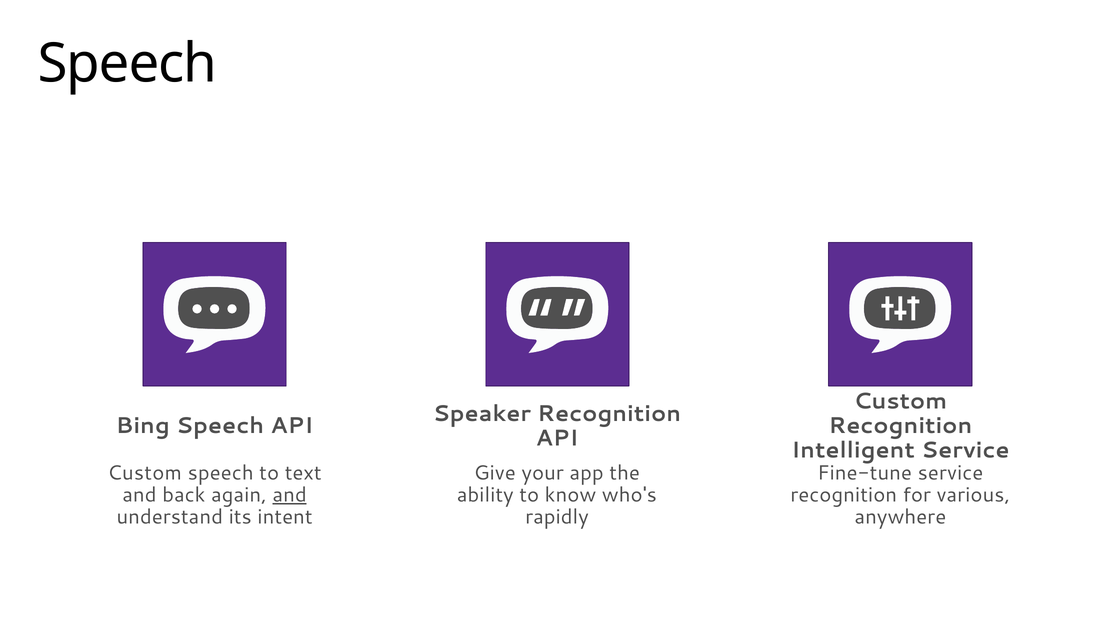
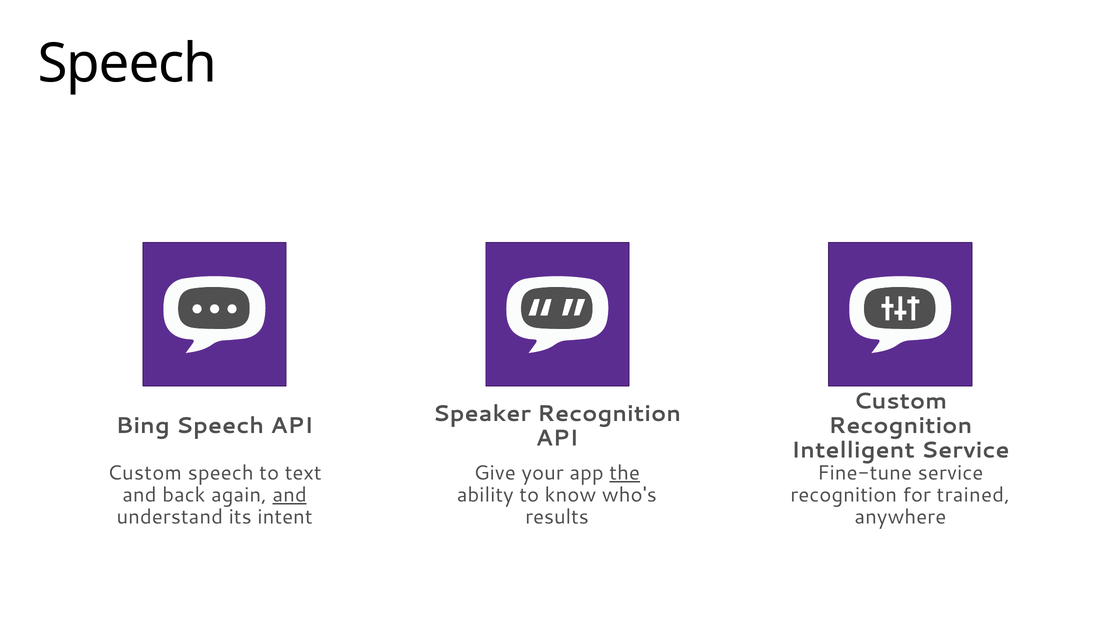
the underline: none -> present (625, 473)
various: various -> trained (973, 495)
rapidly: rapidly -> results (557, 517)
